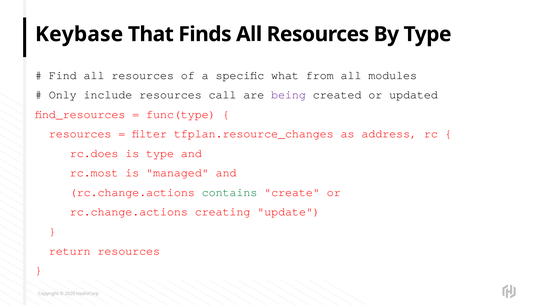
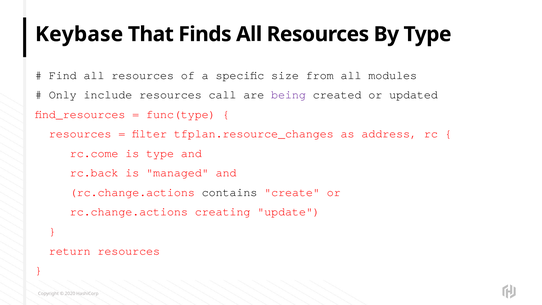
what: what -> size (285, 75)
rc.does: rc.does -> rc.come (94, 153)
rc.most: rc.most -> rc.back (94, 173)
contains colour: green -> black (230, 192)
